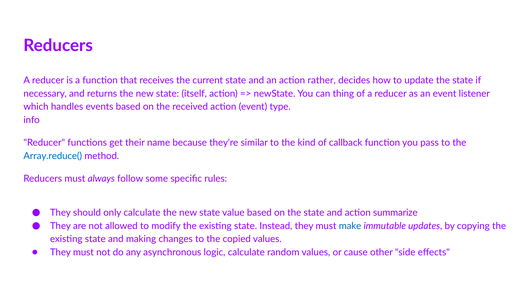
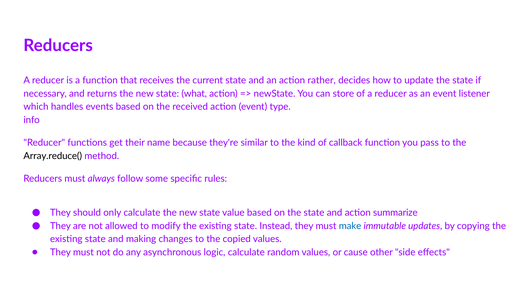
itself: itself -> what (194, 94)
thing: thing -> store (343, 94)
Array.reduce( colour: blue -> black (53, 156)
